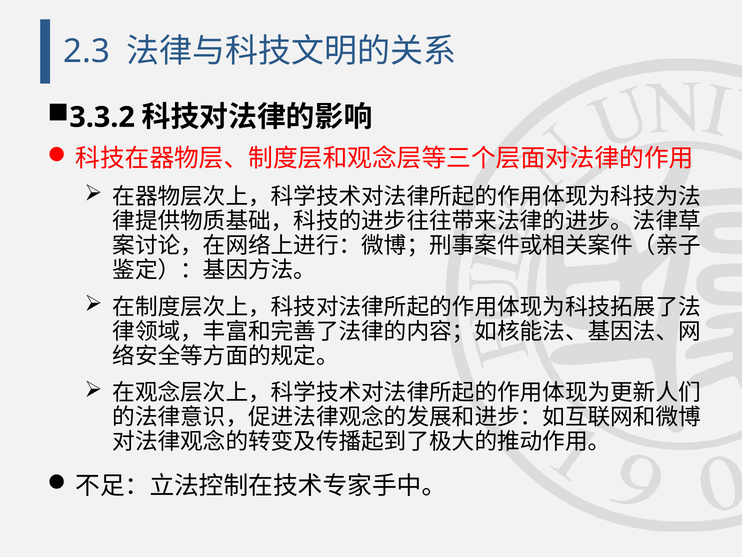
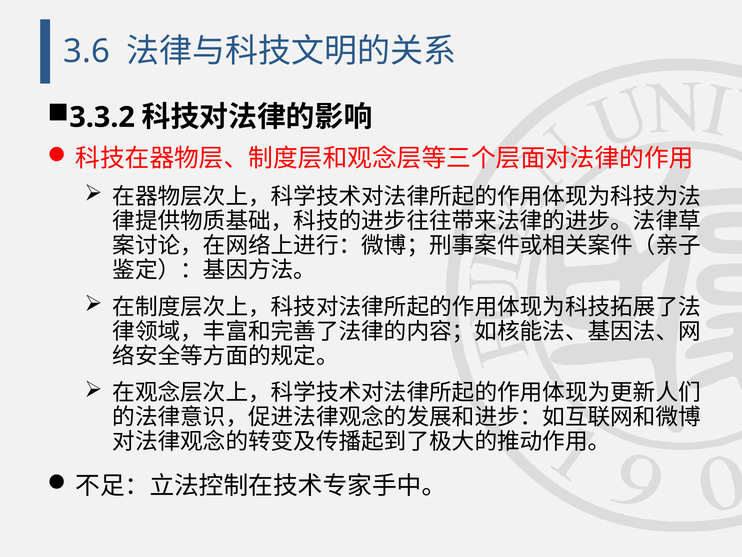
2.3: 2.3 -> 3.6 (87, 51)
